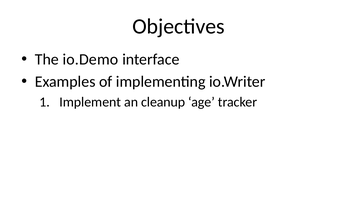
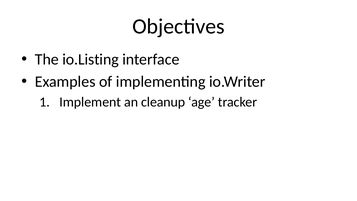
io.Demo: io.Demo -> io.Listing (91, 59)
